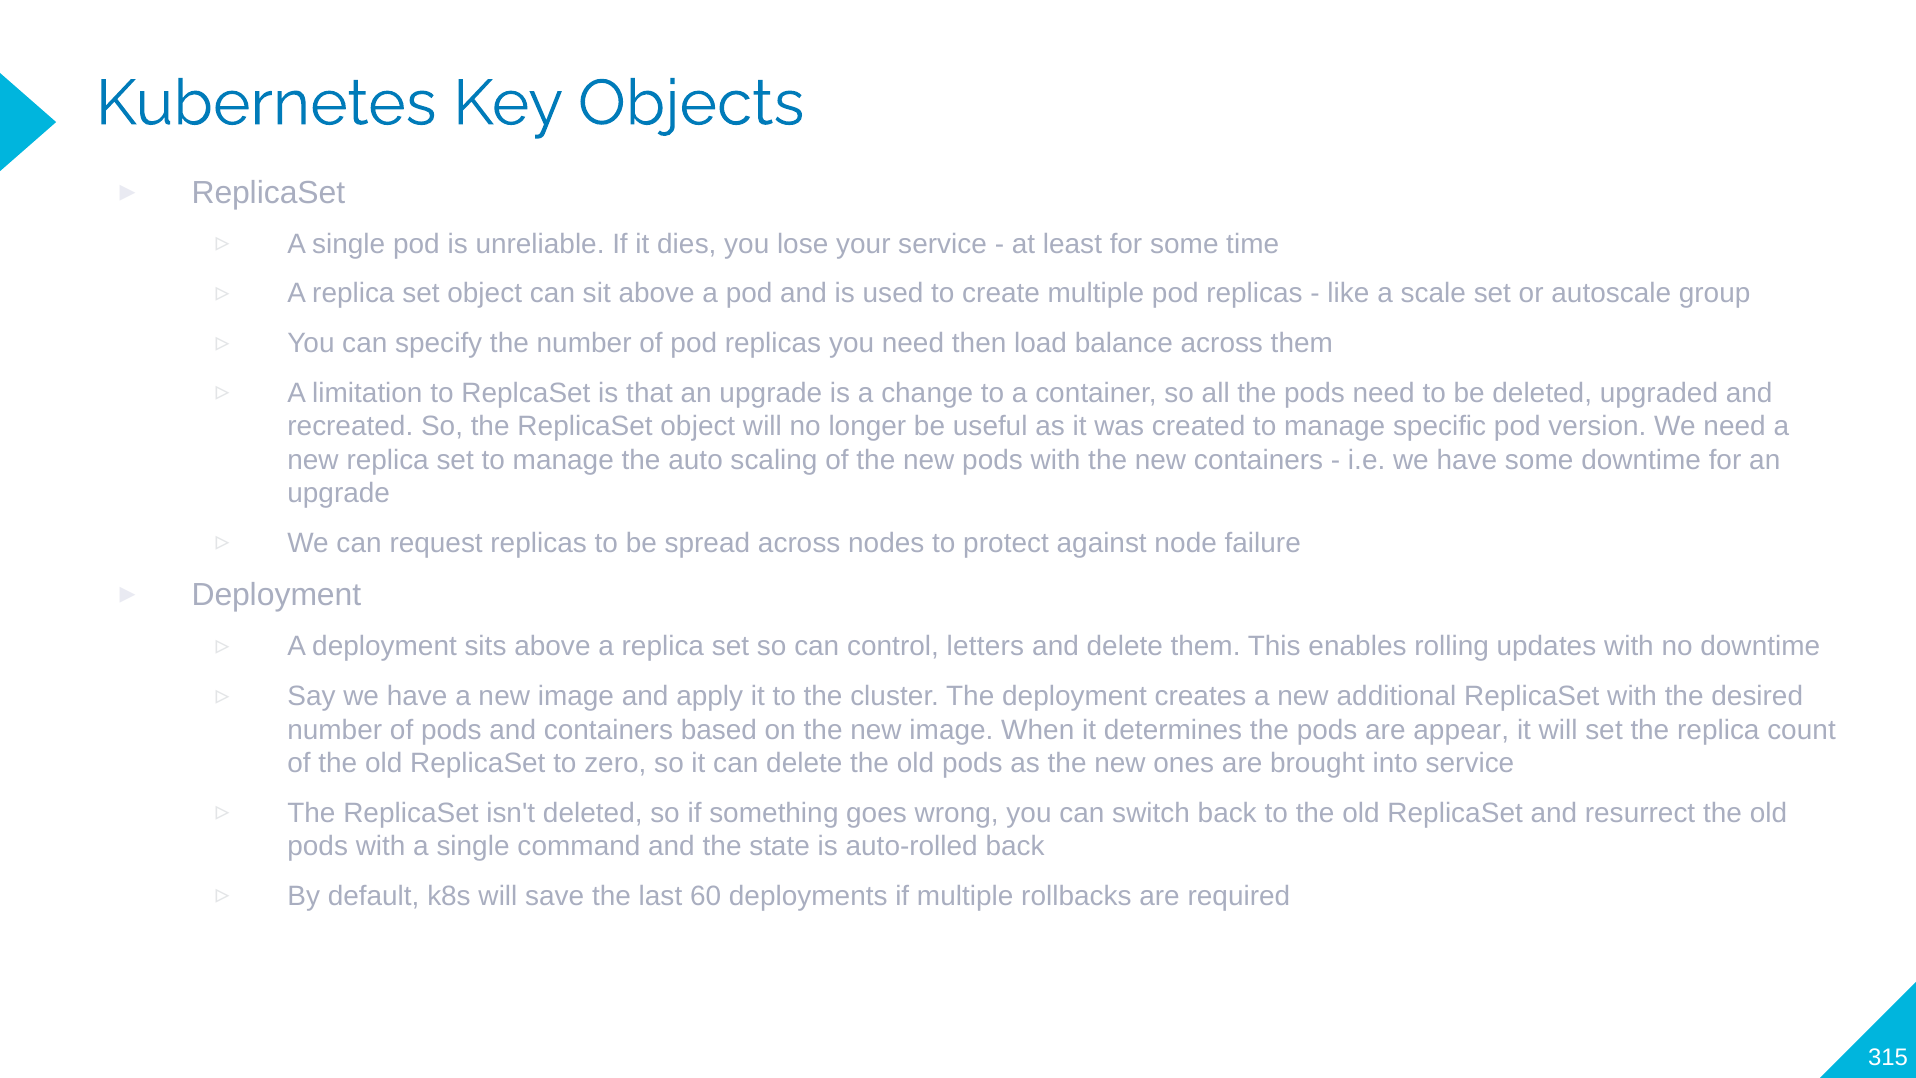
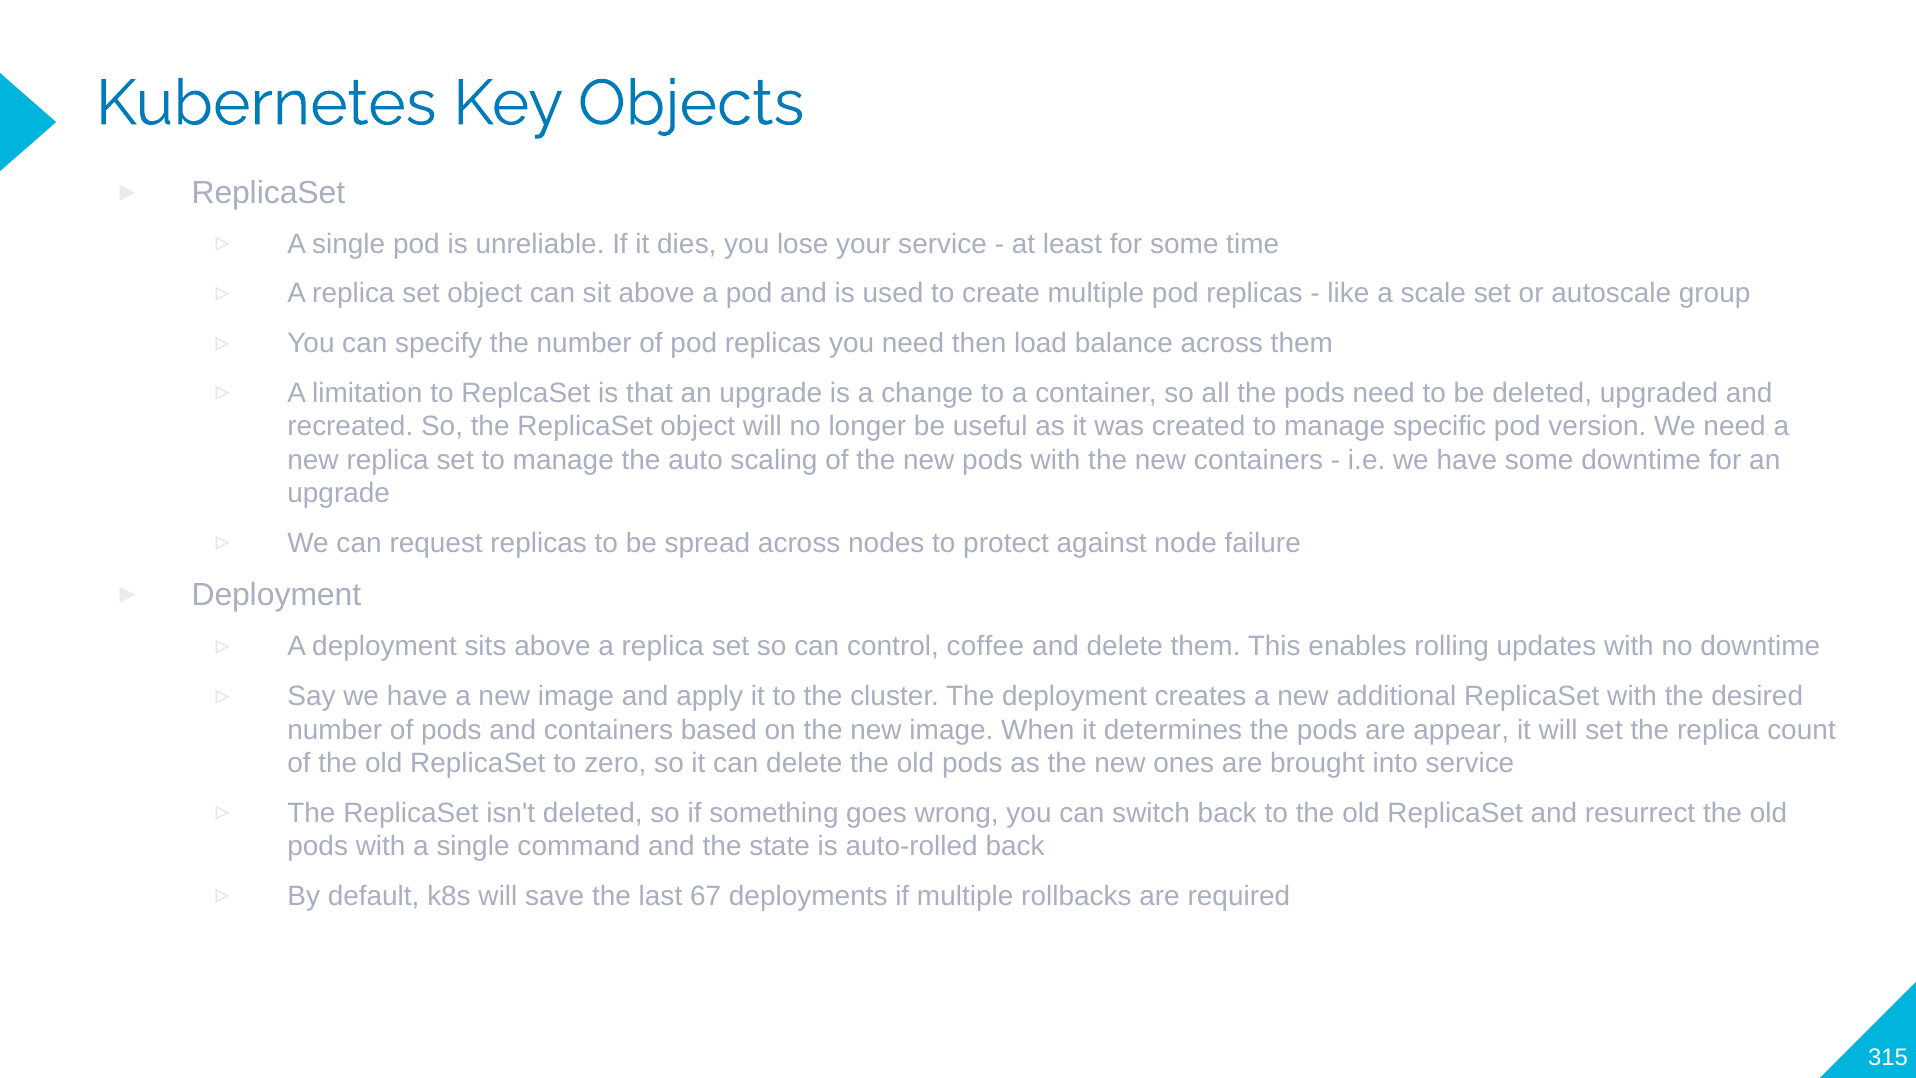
letters: letters -> coffee (985, 647)
60: 60 -> 67 (706, 896)
